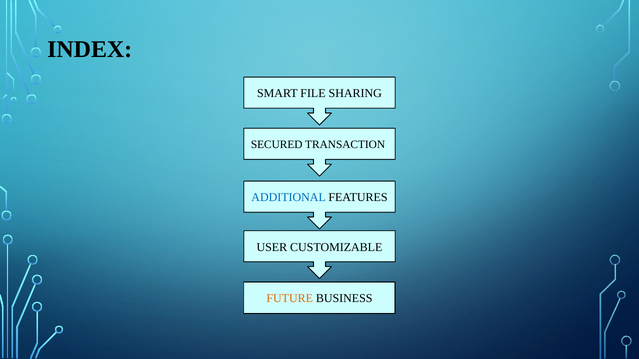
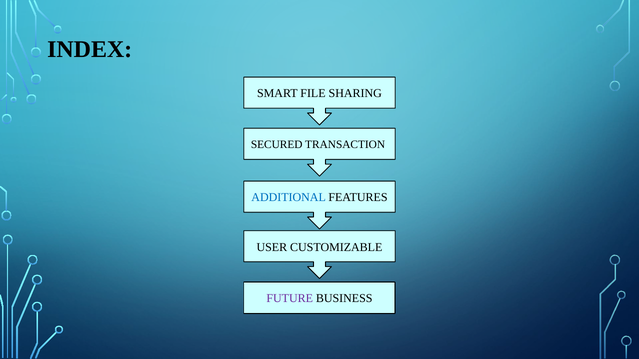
FUTURE colour: orange -> purple (290, 299)
